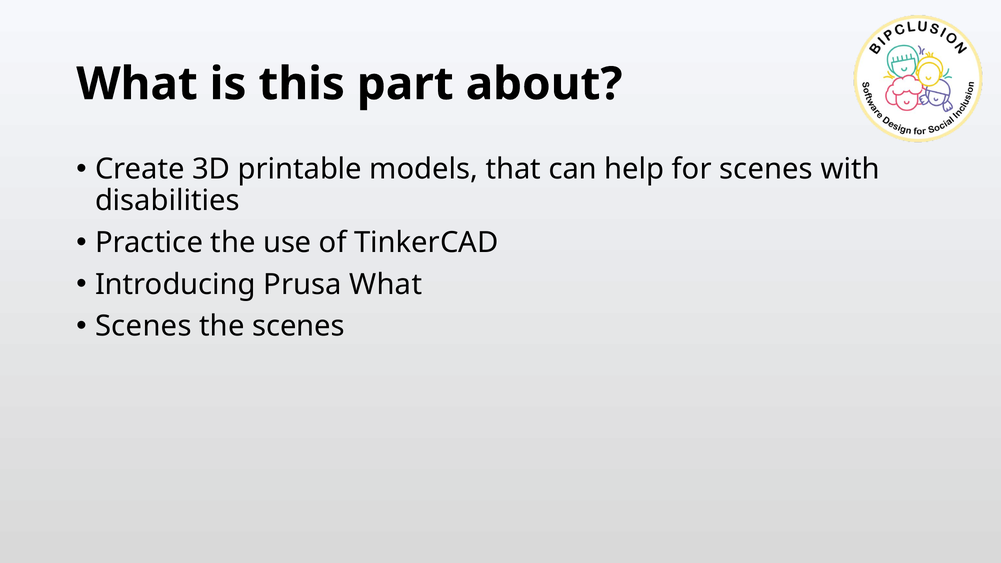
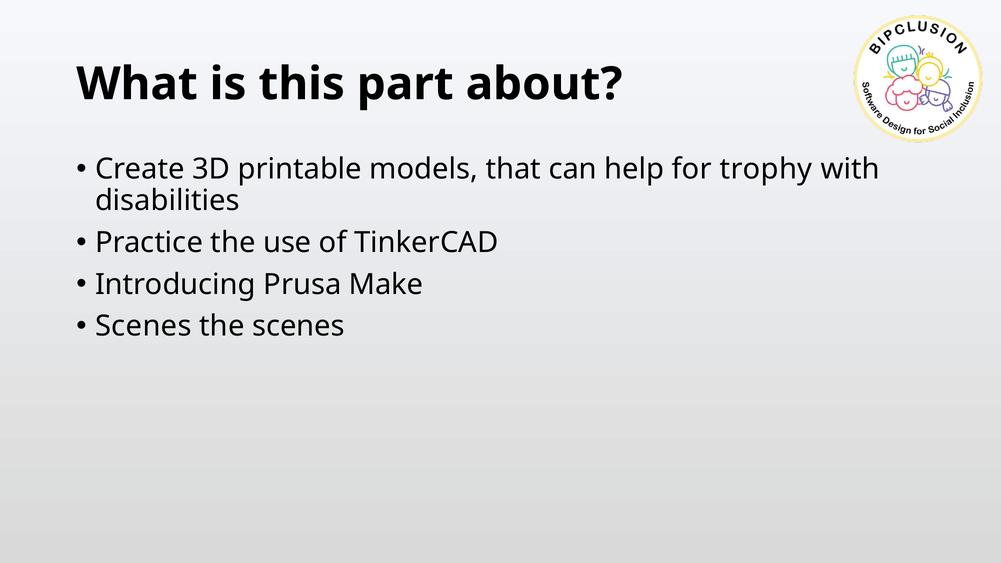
for scenes: scenes -> trophy (766, 169)
Prusa What: What -> Make (386, 284)
